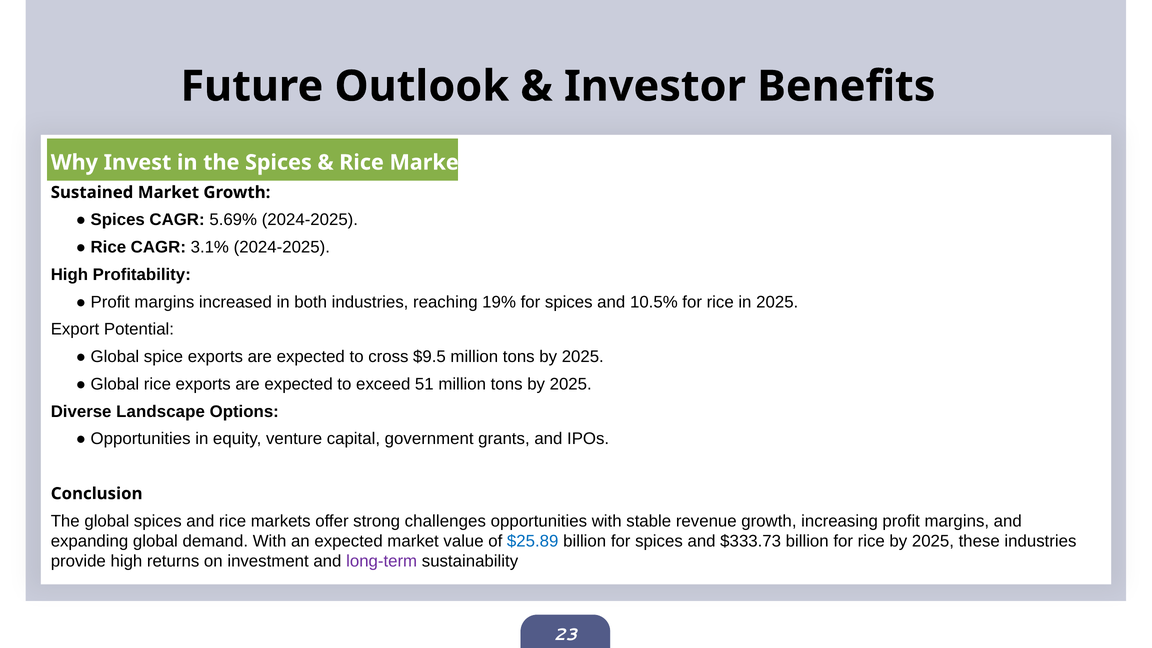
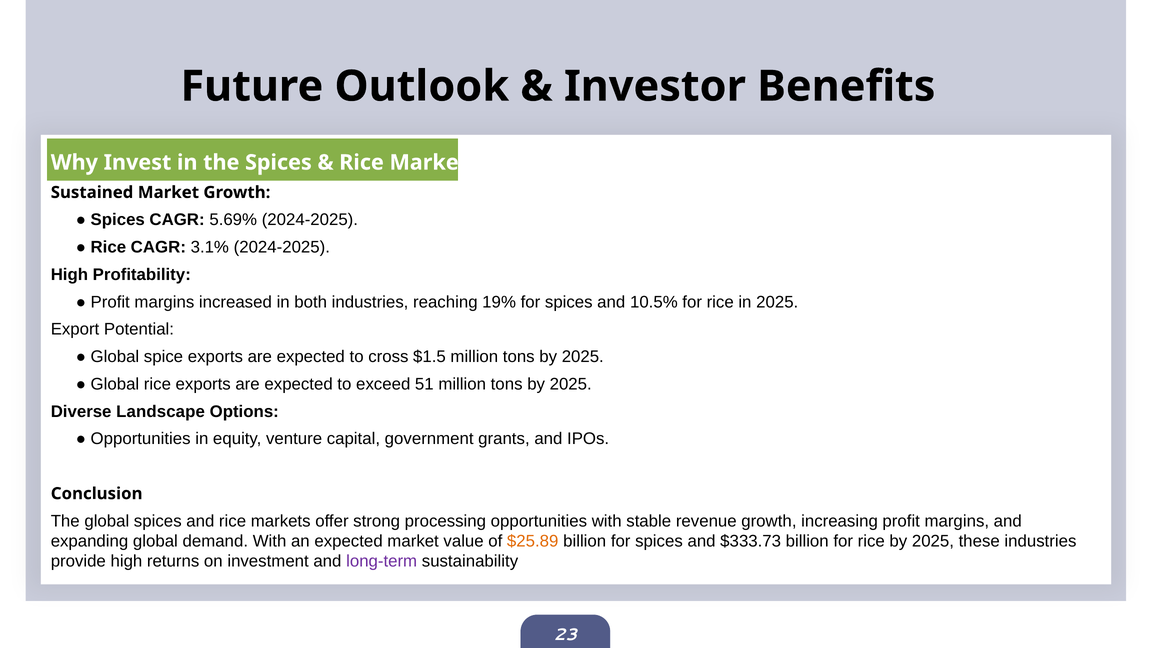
$9.5: $9.5 -> $1.5 (429, 357)
challenges: challenges -> processing (445, 521)
$25.89 colour: blue -> orange (533, 541)
